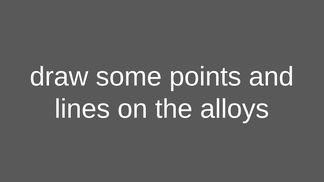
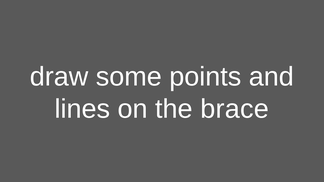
alloys: alloys -> brace (235, 109)
